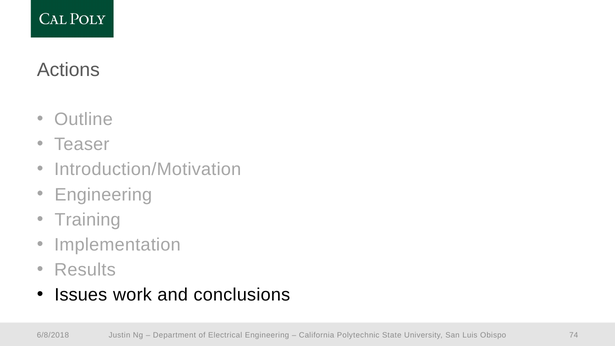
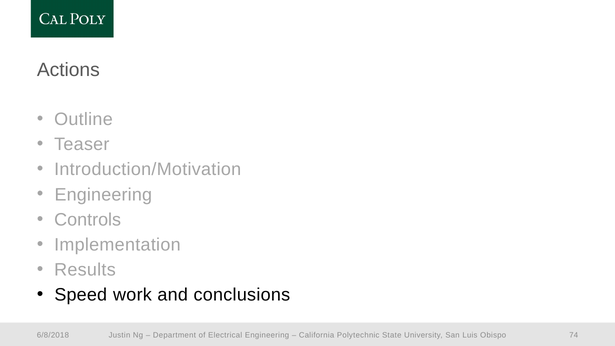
Training: Training -> Controls (88, 220)
Issues: Issues -> Speed (81, 295)
